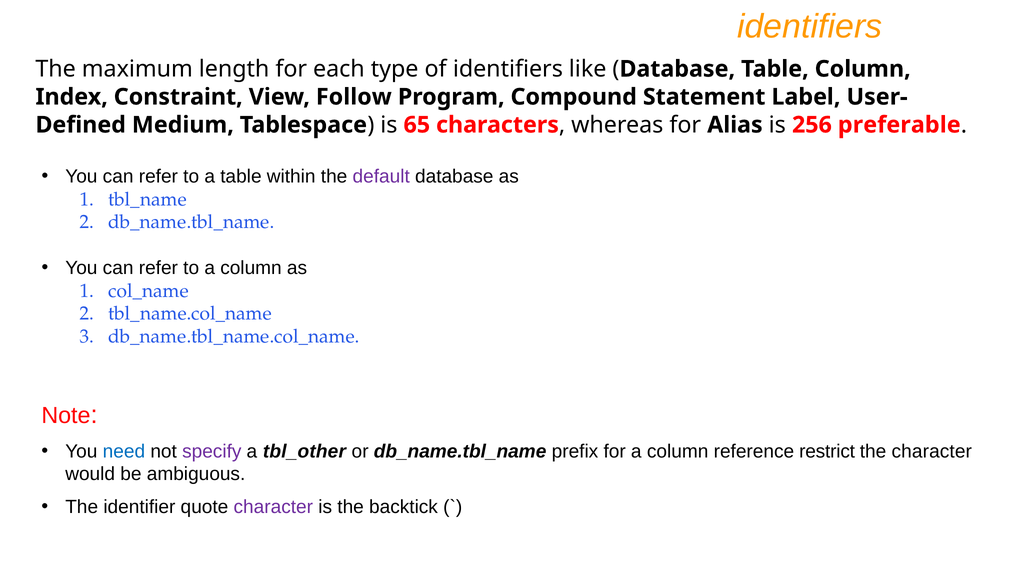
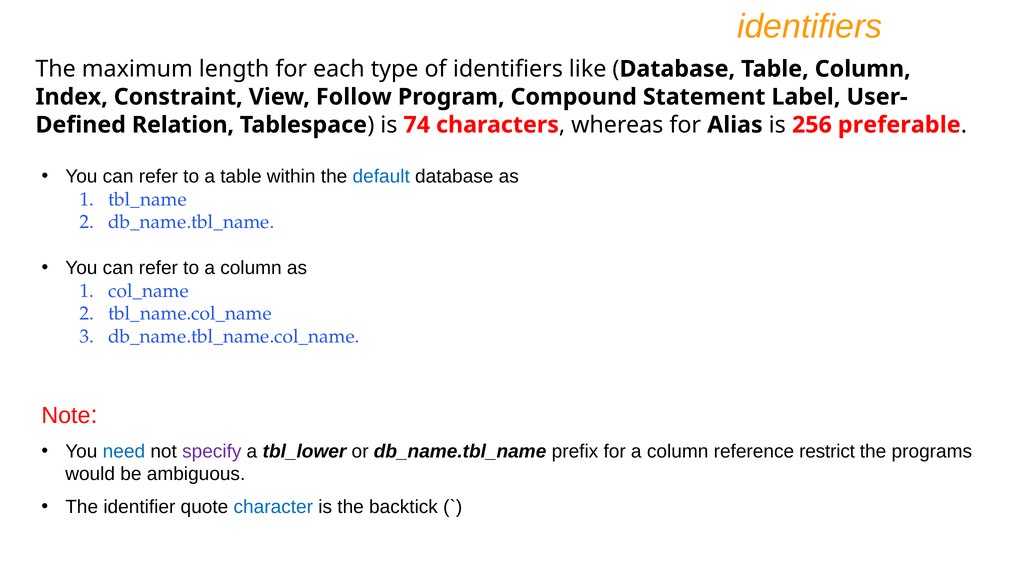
Medium: Medium -> Relation (183, 125)
65: 65 -> 74 (417, 125)
default colour: purple -> blue (381, 176)
tbl_other: tbl_other -> tbl_lower (305, 451)
the character: character -> programs (932, 451)
character colour: purple -> blue (273, 507)
